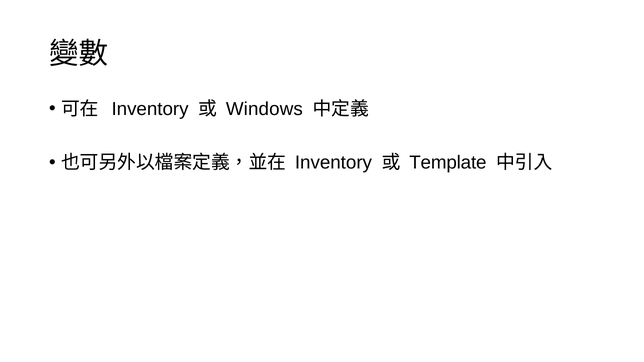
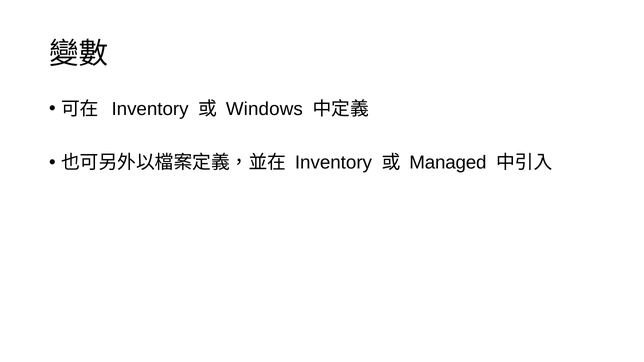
Template: Template -> Managed (448, 163)
